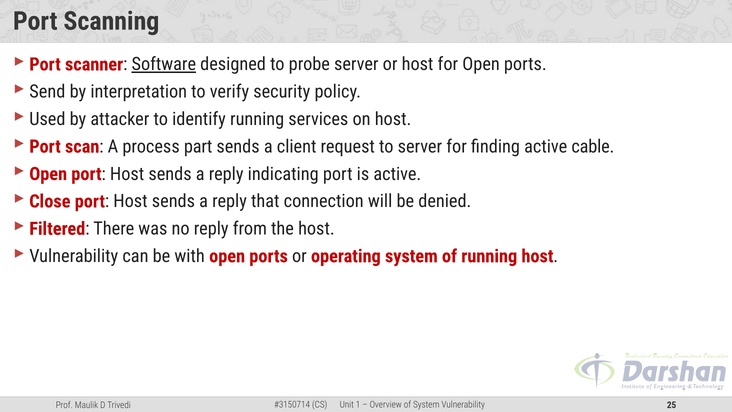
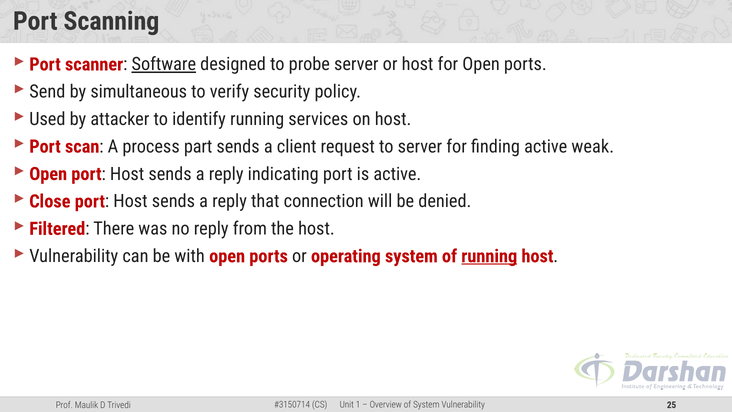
interpretation: interpretation -> simultaneous (139, 92)
cable: cable -> weak (593, 147)
running underline: none -> present (489, 256)
